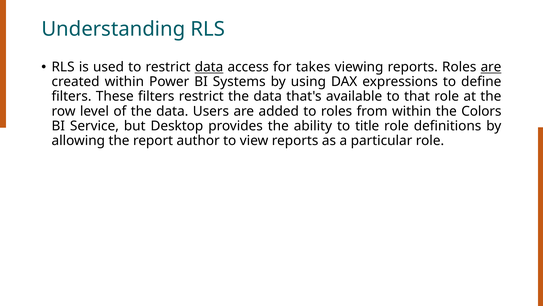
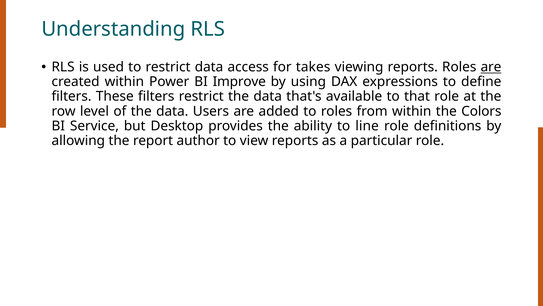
data underline: present -> none (209, 67)
Systems: Systems -> Improve (239, 82)
title: title -> line (367, 126)
